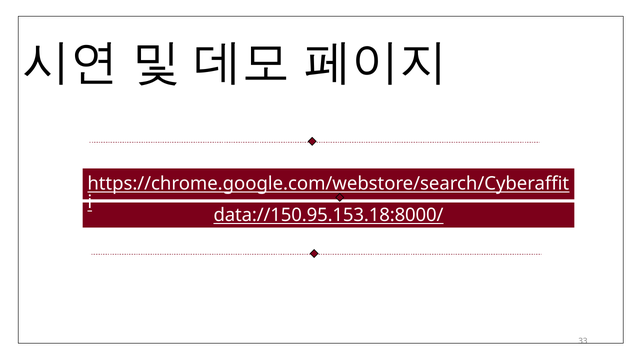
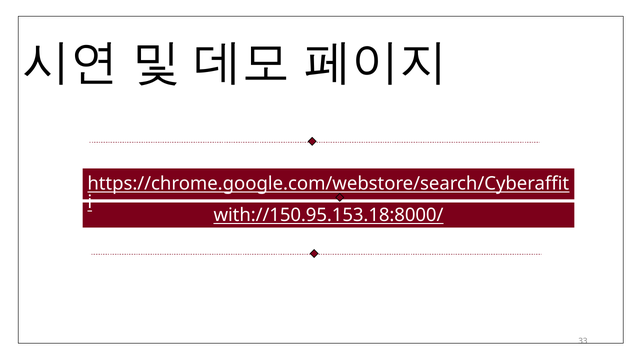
data://150.95.153.18:8000/: data://150.95.153.18:8000/ -> with://150.95.153.18:8000/ (328, 215)
